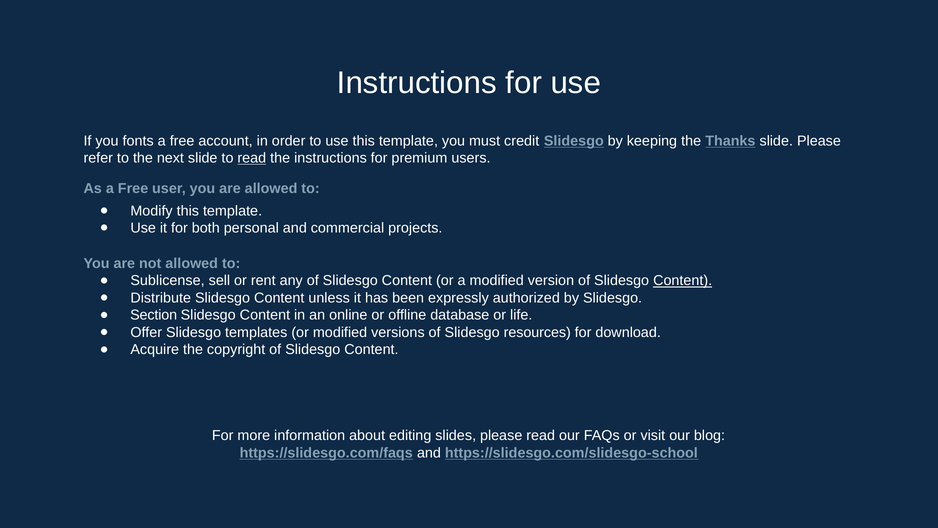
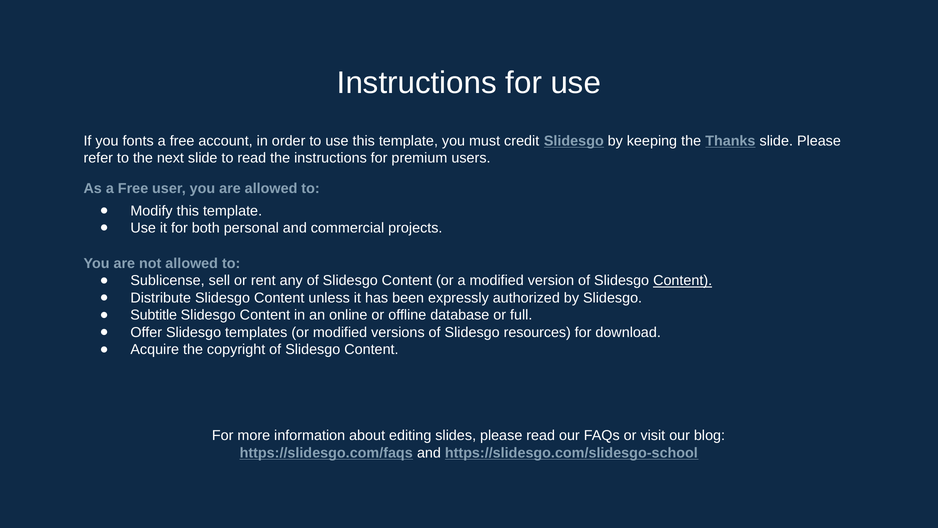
read underline: present -> none (252, 158)
Section: Section -> Subtitle (154, 315)
life: life -> full (521, 315)
